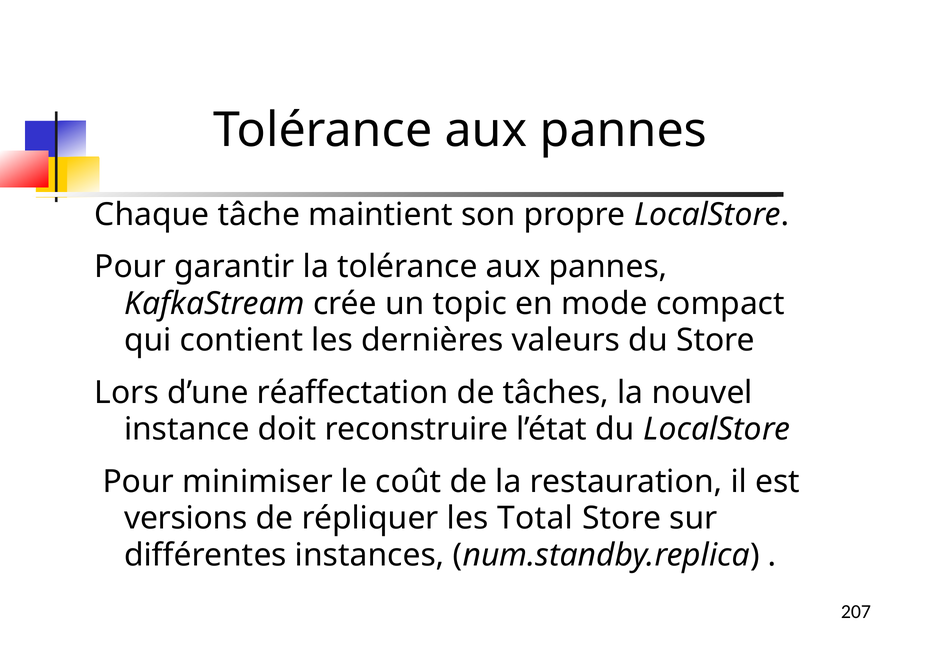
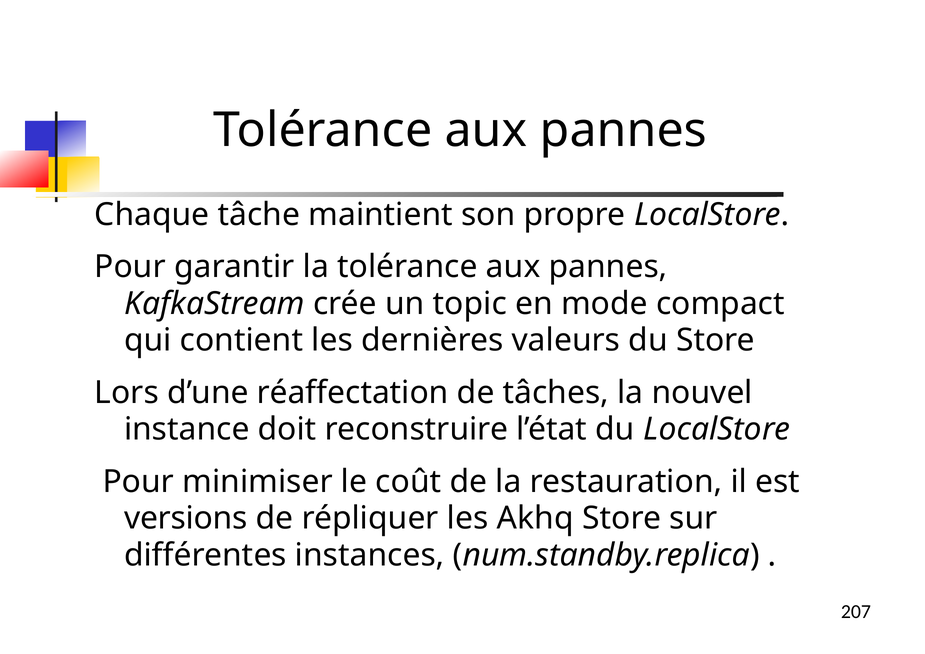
Total: Total -> Akhq (535, 518)
